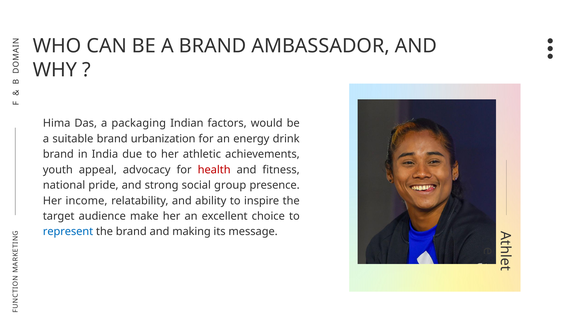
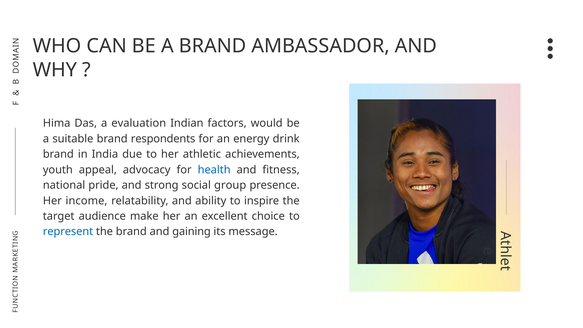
packaging: packaging -> evaluation (139, 123)
urbanization: urbanization -> respondents (163, 139)
health colour: red -> blue (214, 170)
making: making -> gaining (192, 232)
